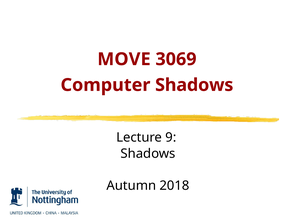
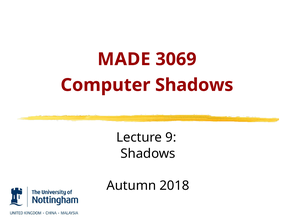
MOVE: MOVE -> MADE (124, 59)
